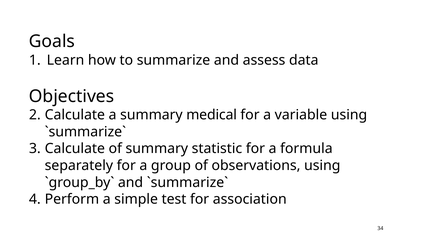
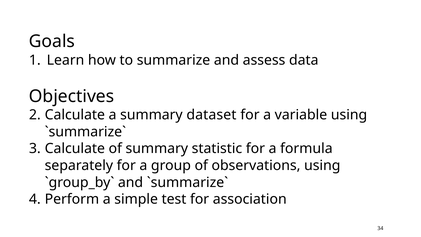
medical: medical -> dataset (211, 115)
